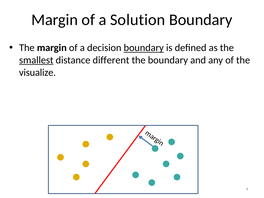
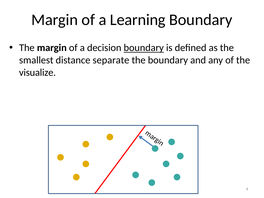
Solution: Solution -> Learning (138, 20)
smallest underline: present -> none (36, 60)
different: different -> separate (111, 60)
